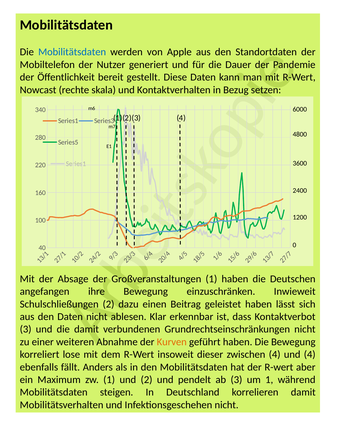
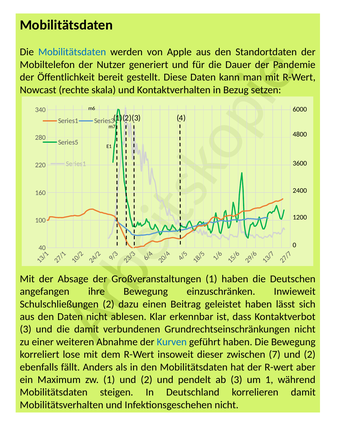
Kurven colour: orange -> blue (172, 342)
zwischen 4: 4 -> 7 (275, 354)
4: 4 -> 2 (310, 354)
